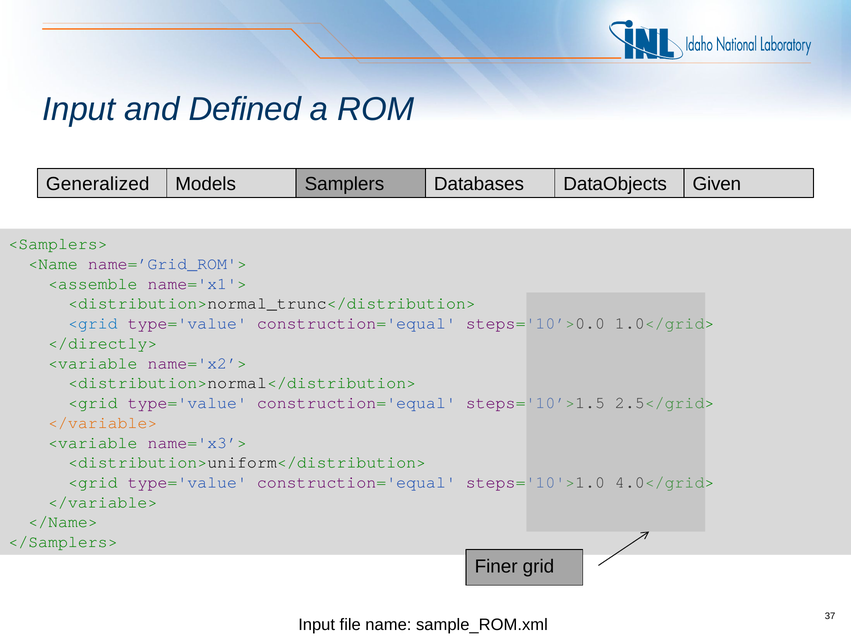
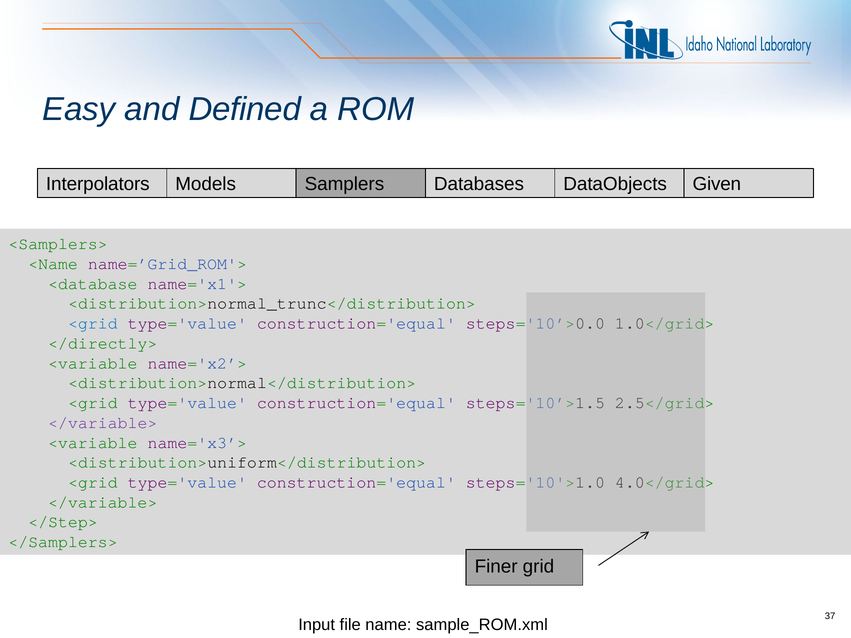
Input: Input -> Easy (79, 110)
Generalized: Generalized -> Interpolators (98, 184)
<assemble: <assemble -> <database (93, 284)
</variable> colour: orange -> purple (103, 423)
</Name>: </Name> -> </Step> (63, 522)
